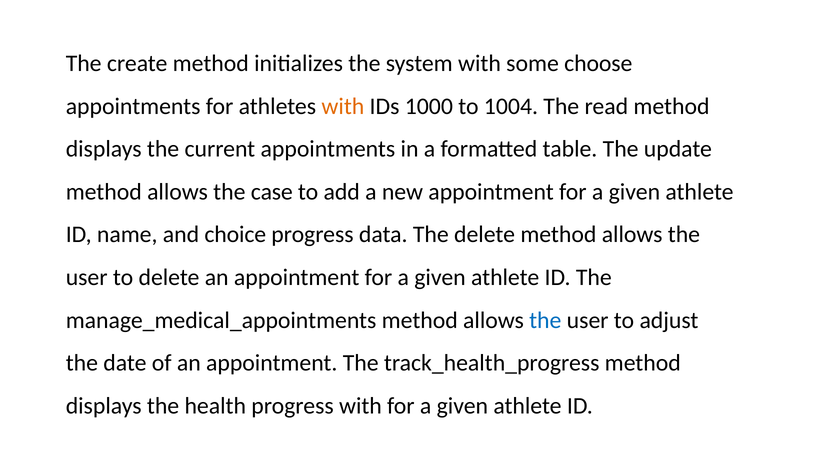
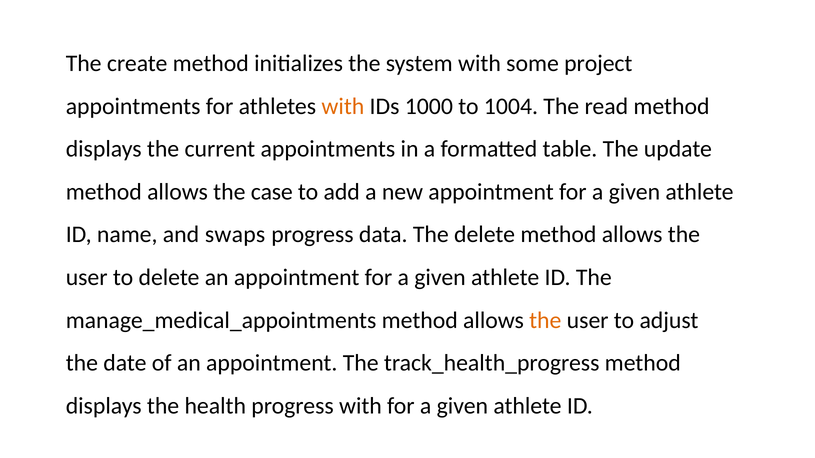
choose: choose -> project (598, 64)
choice: choice -> swaps (235, 235)
the colour: blue -> orange (545, 320)
